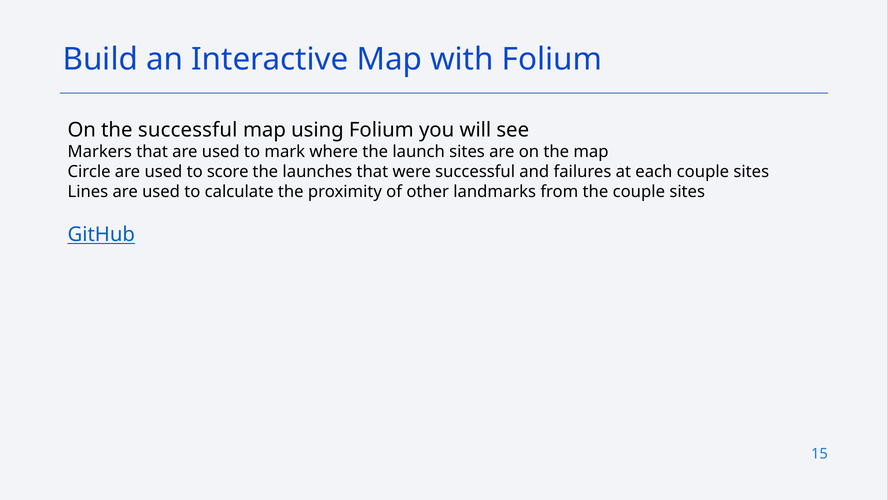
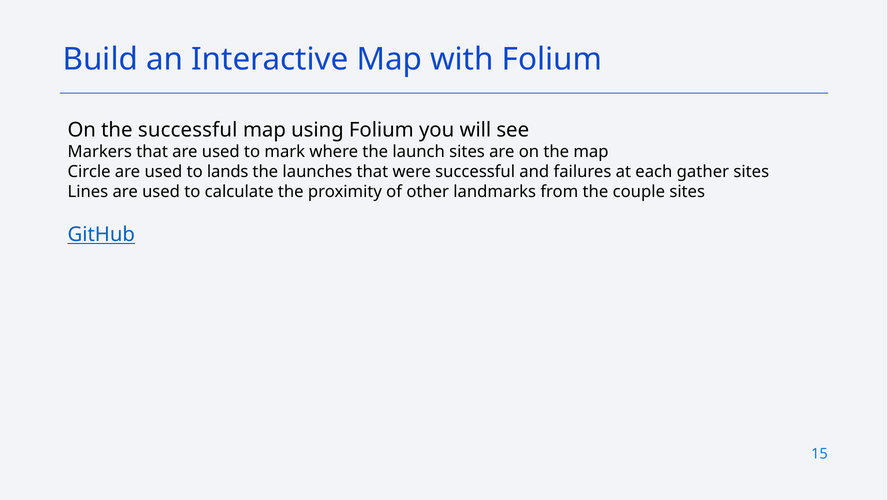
score: score -> lands (228, 172)
each couple: couple -> gather (703, 172)
